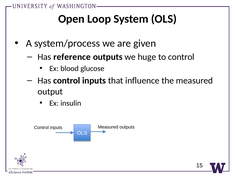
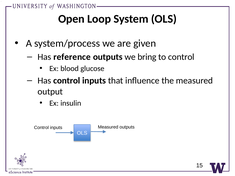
huge: huge -> bring (147, 57)
